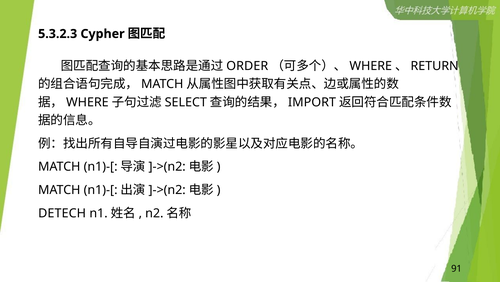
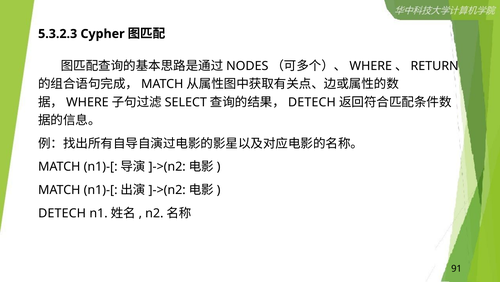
ORDER: ORDER -> NODES (247, 66)
IMPORT: IMPORT -> DETECH (312, 102)
